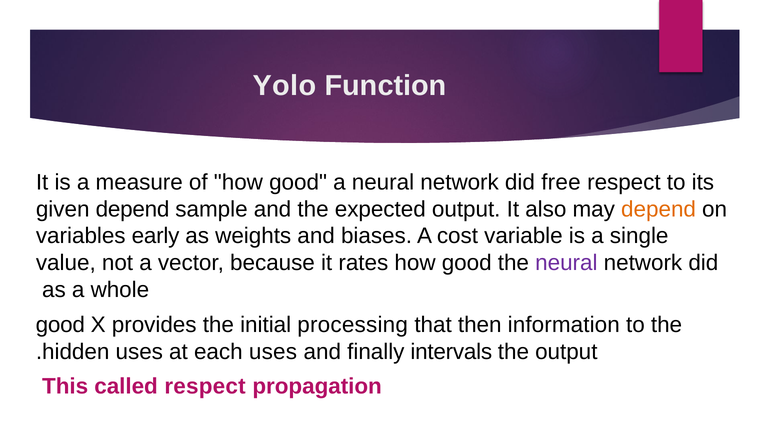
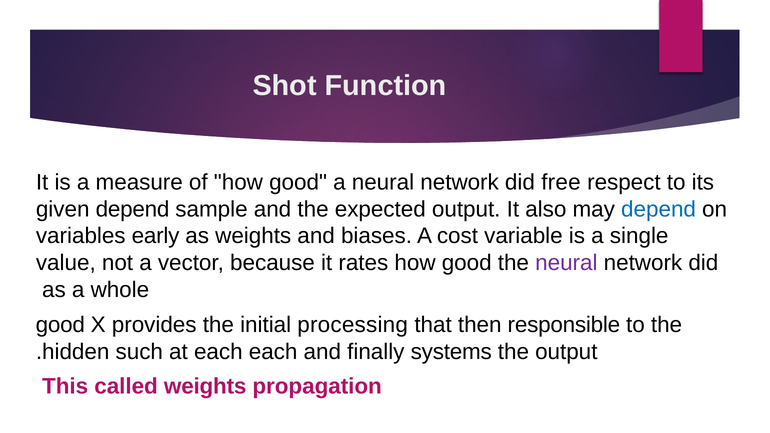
Yolo: Yolo -> Shot (285, 86)
depend colour: orange -> blue (659, 209)
information: information -> responsible (564, 325)
hidden uses: uses -> such (139, 352)
each uses: uses -> each (273, 352)
intervals: intervals -> systems (451, 352)
called respect: respect -> weights (205, 387)
